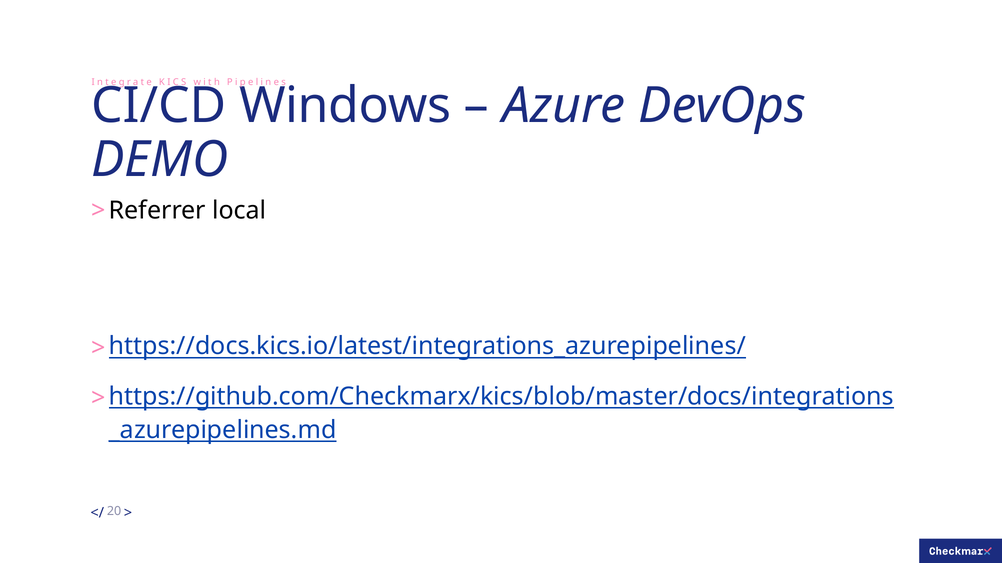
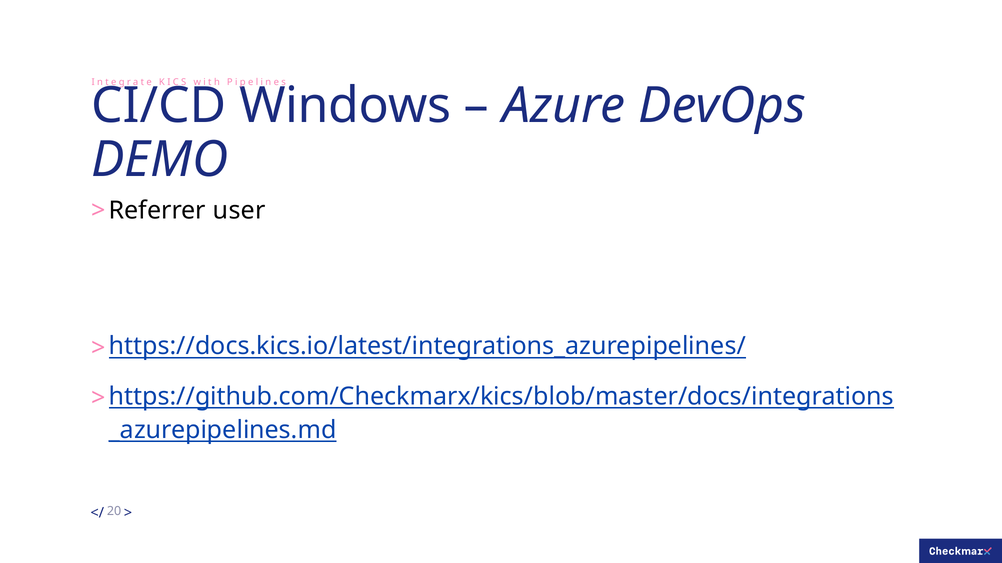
local: local -> user (239, 211)
